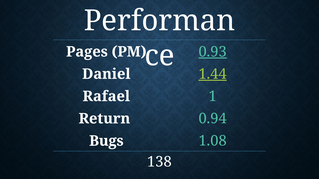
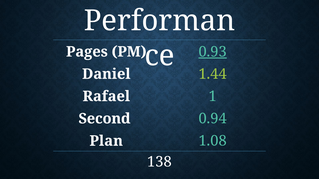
1.44 underline: present -> none (213, 74)
Return: Return -> Second (104, 119)
Bugs: Bugs -> Plan (106, 141)
